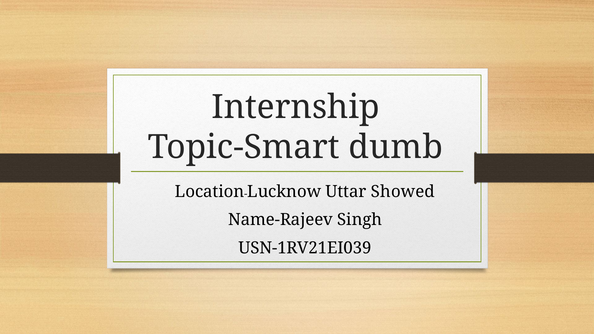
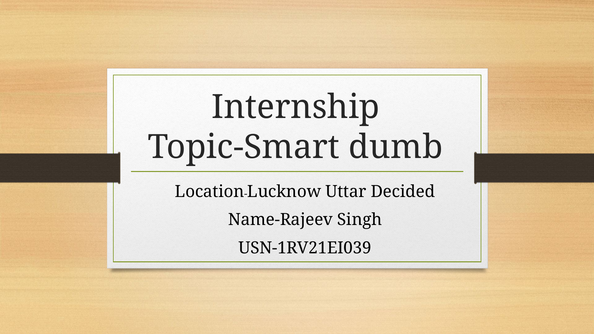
Showed: Showed -> Decided (403, 192)
